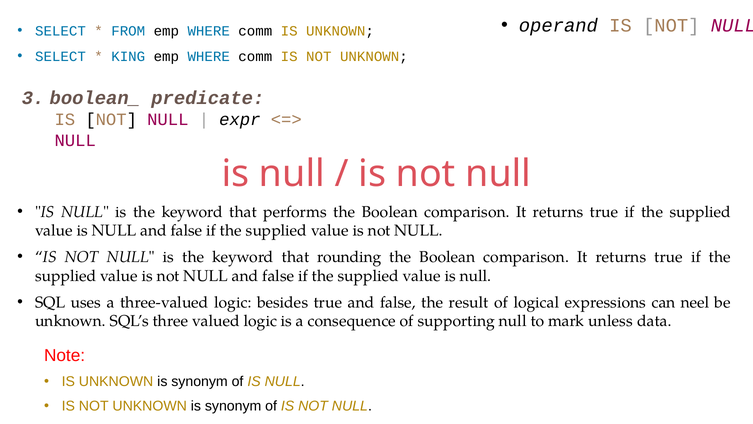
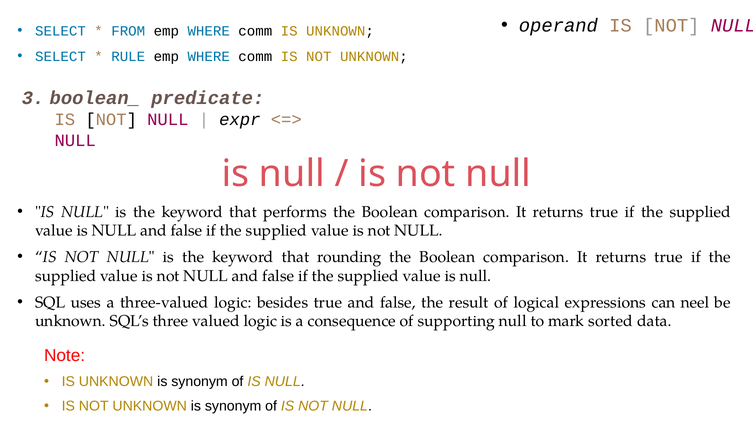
KING: KING -> RULE (128, 56)
unless: unless -> sorted (611, 321)
